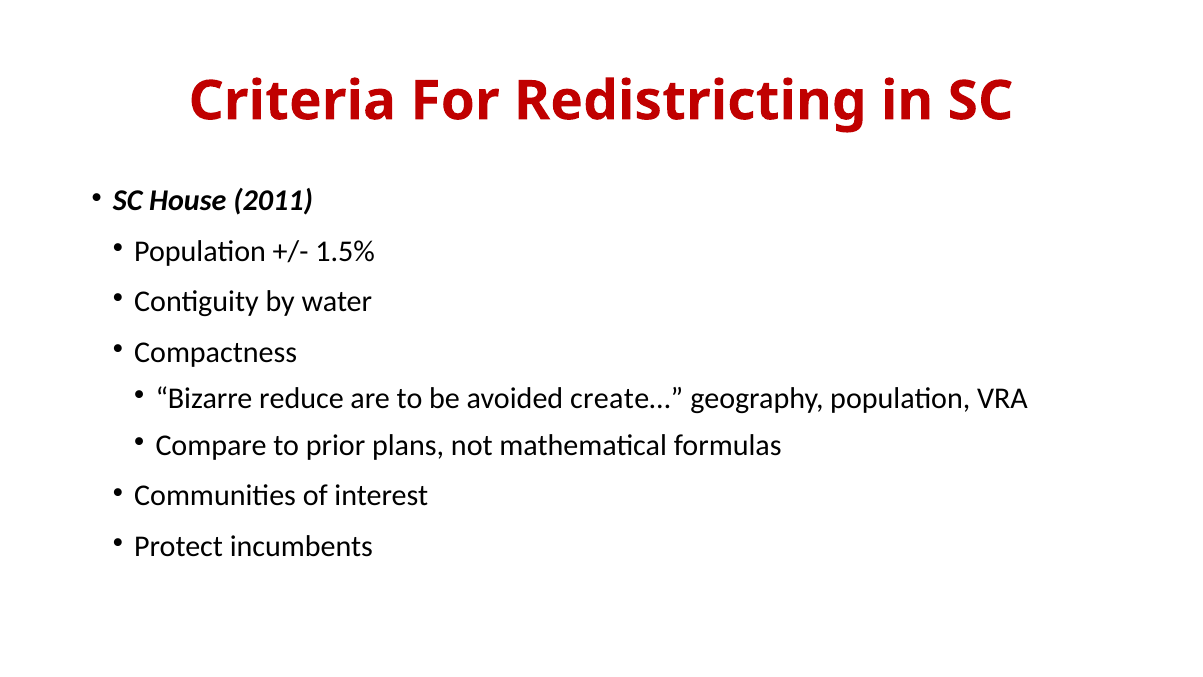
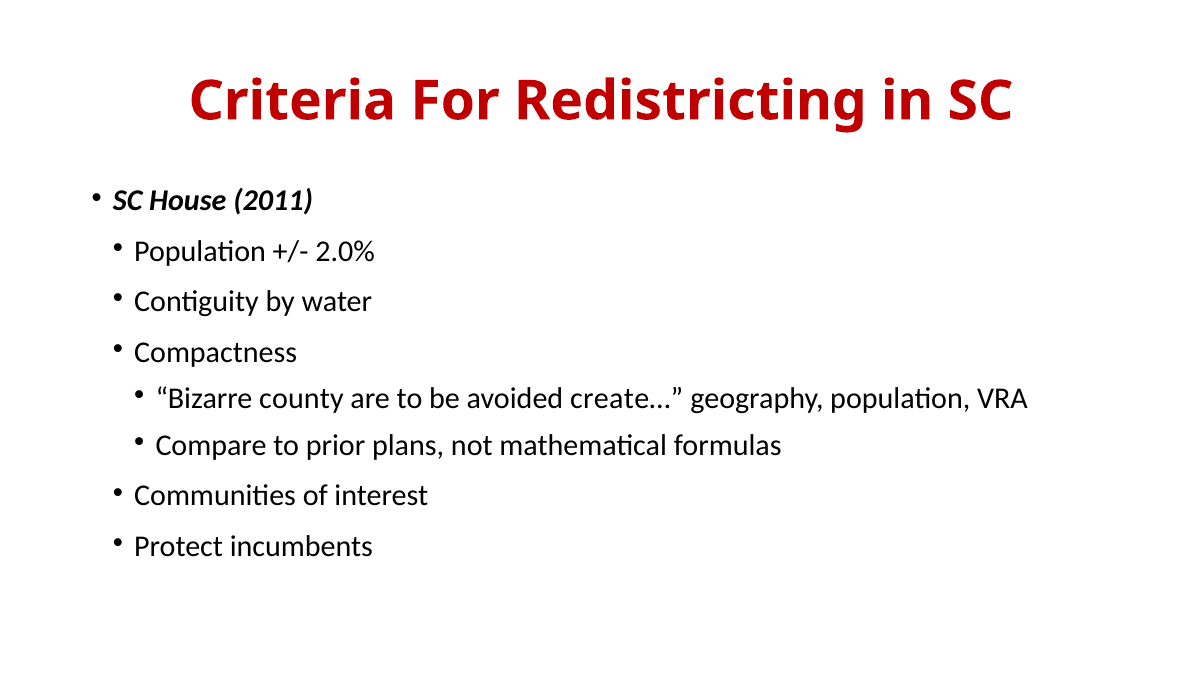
1.5%: 1.5% -> 2.0% (345, 251)
reduce: reduce -> county (301, 399)
